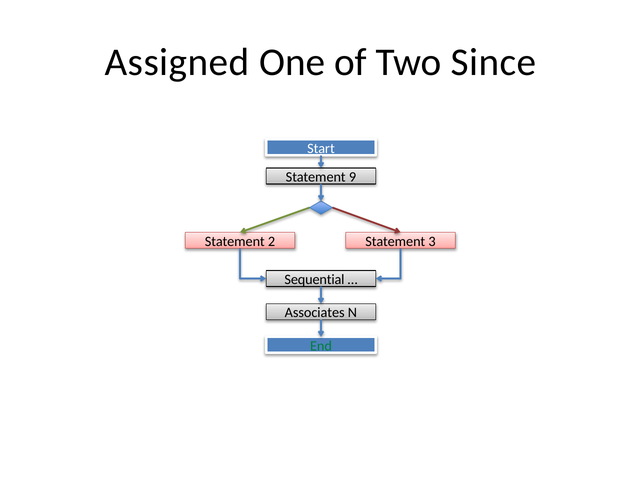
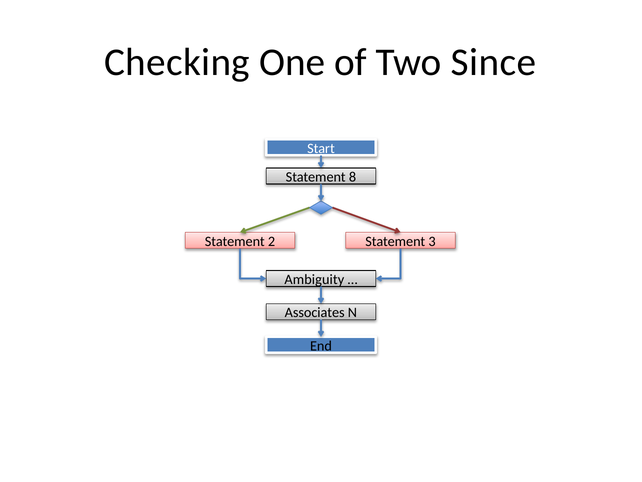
Assigned: Assigned -> Checking (177, 62)
9: 9 -> 8 (352, 177)
Sequential: Sequential -> Ambiguity (314, 279)
End colour: green -> black (321, 345)
